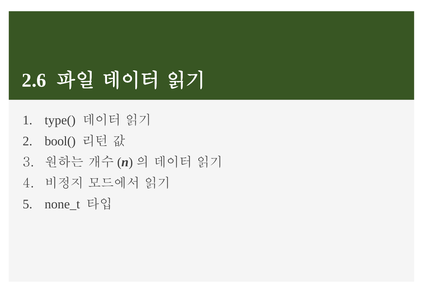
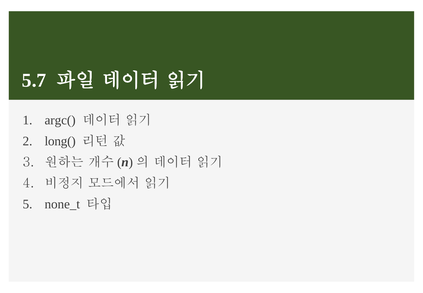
2.6: 2.6 -> 5.7 (34, 80)
type(: type( -> argc( (60, 120)
bool(: bool( -> long( (60, 141)
